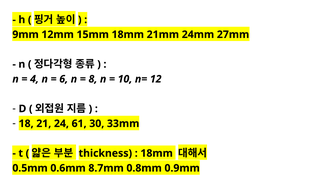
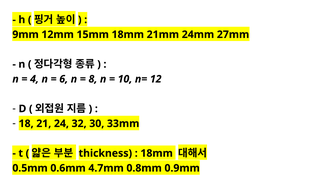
61: 61 -> 32 (79, 123)
8.7mm: 8.7mm -> 4.7mm (106, 168)
